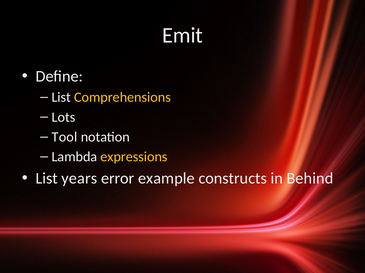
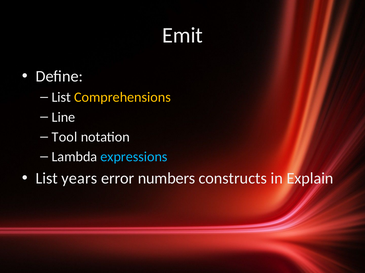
Lots: Lots -> Line (63, 117)
expressions colour: yellow -> light blue (134, 157)
example: example -> numbers (167, 179)
Behind: Behind -> Explain (310, 179)
